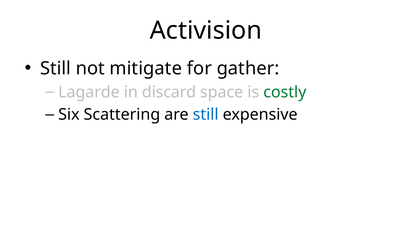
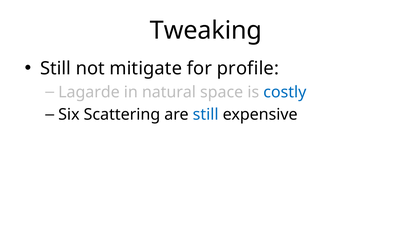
Activision: Activision -> Tweaking (206, 30)
gather: gather -> profile (248, 68)
discard: discard -> natural (169, 92)
costly colour: green -> blue (285, 92)
